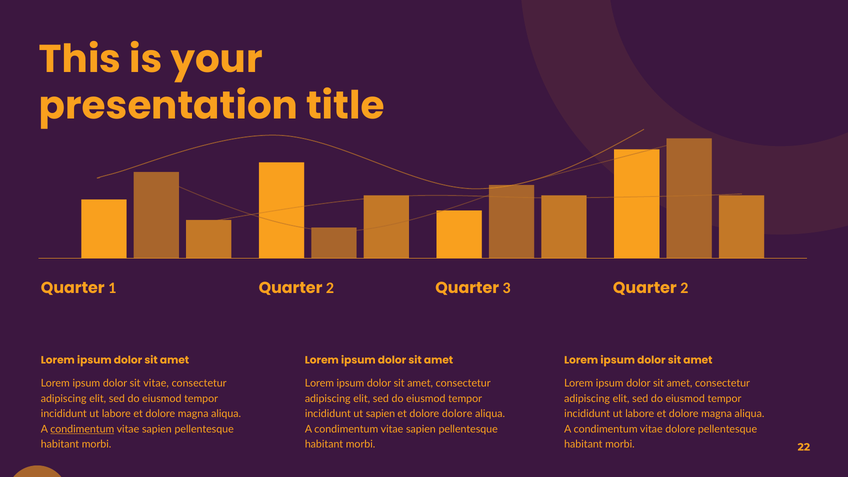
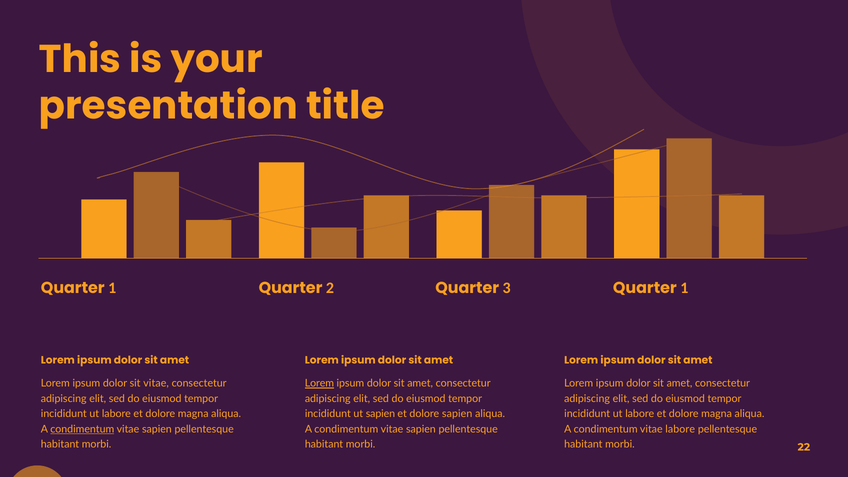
3 Quarter 2: 2 -> 1 (684, 288)
Lorem underline: none -> present (319, 383)
dolore dolore: dolore -> sapien (457, 414)
vitae dolore: dolore -> labore (680, 429)
